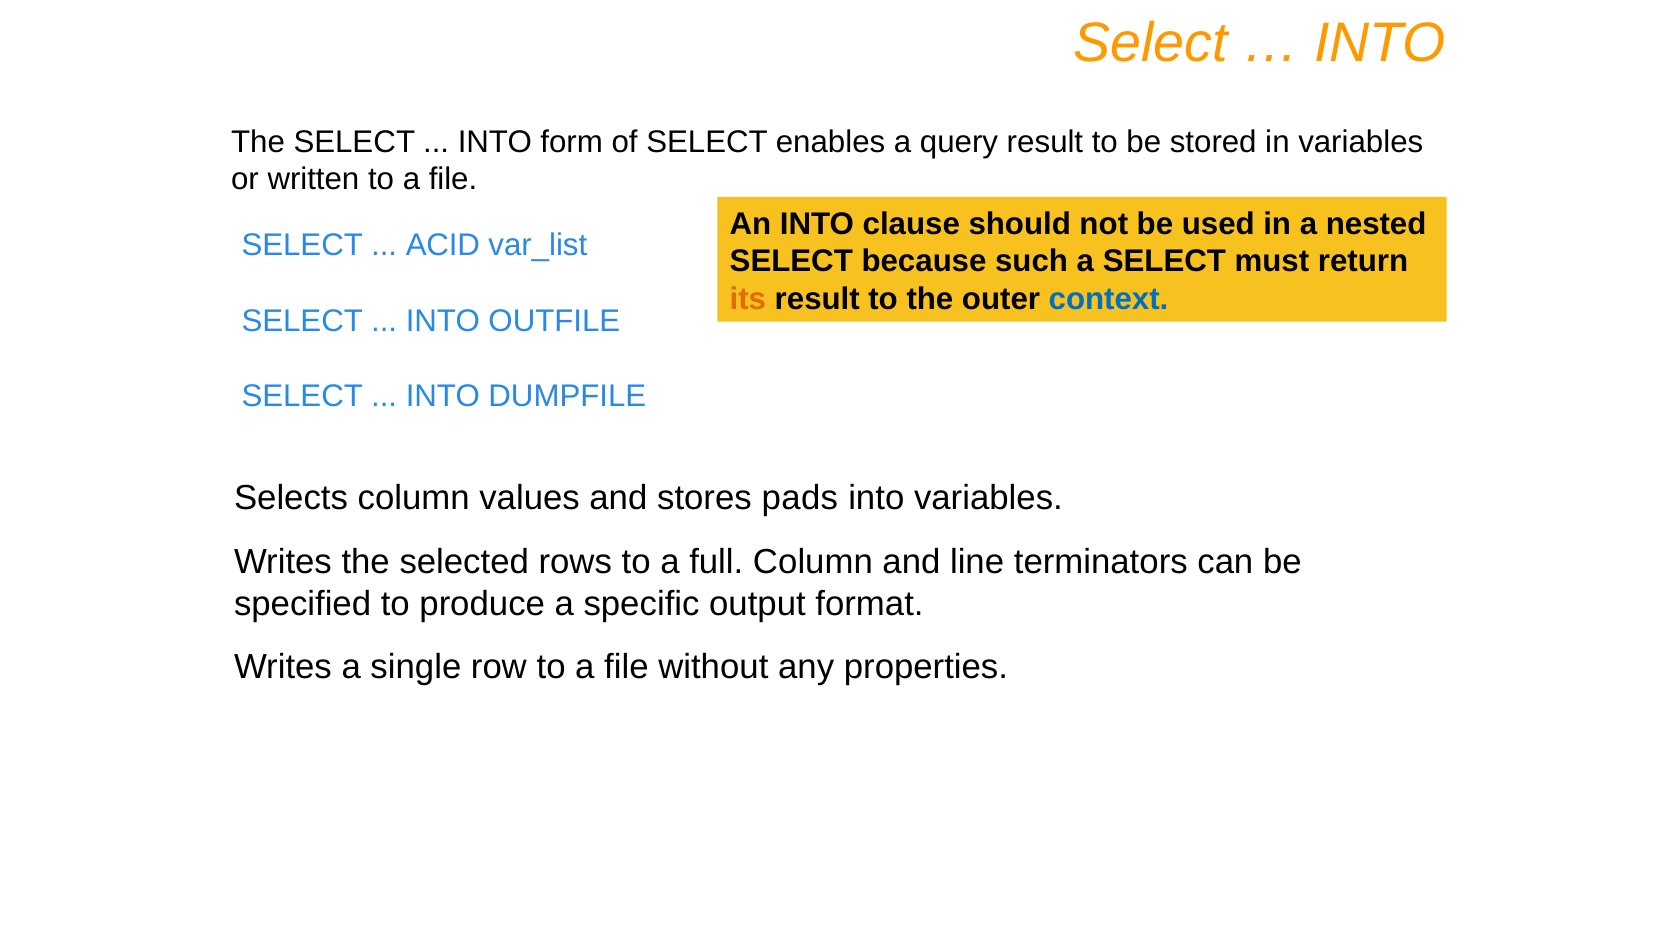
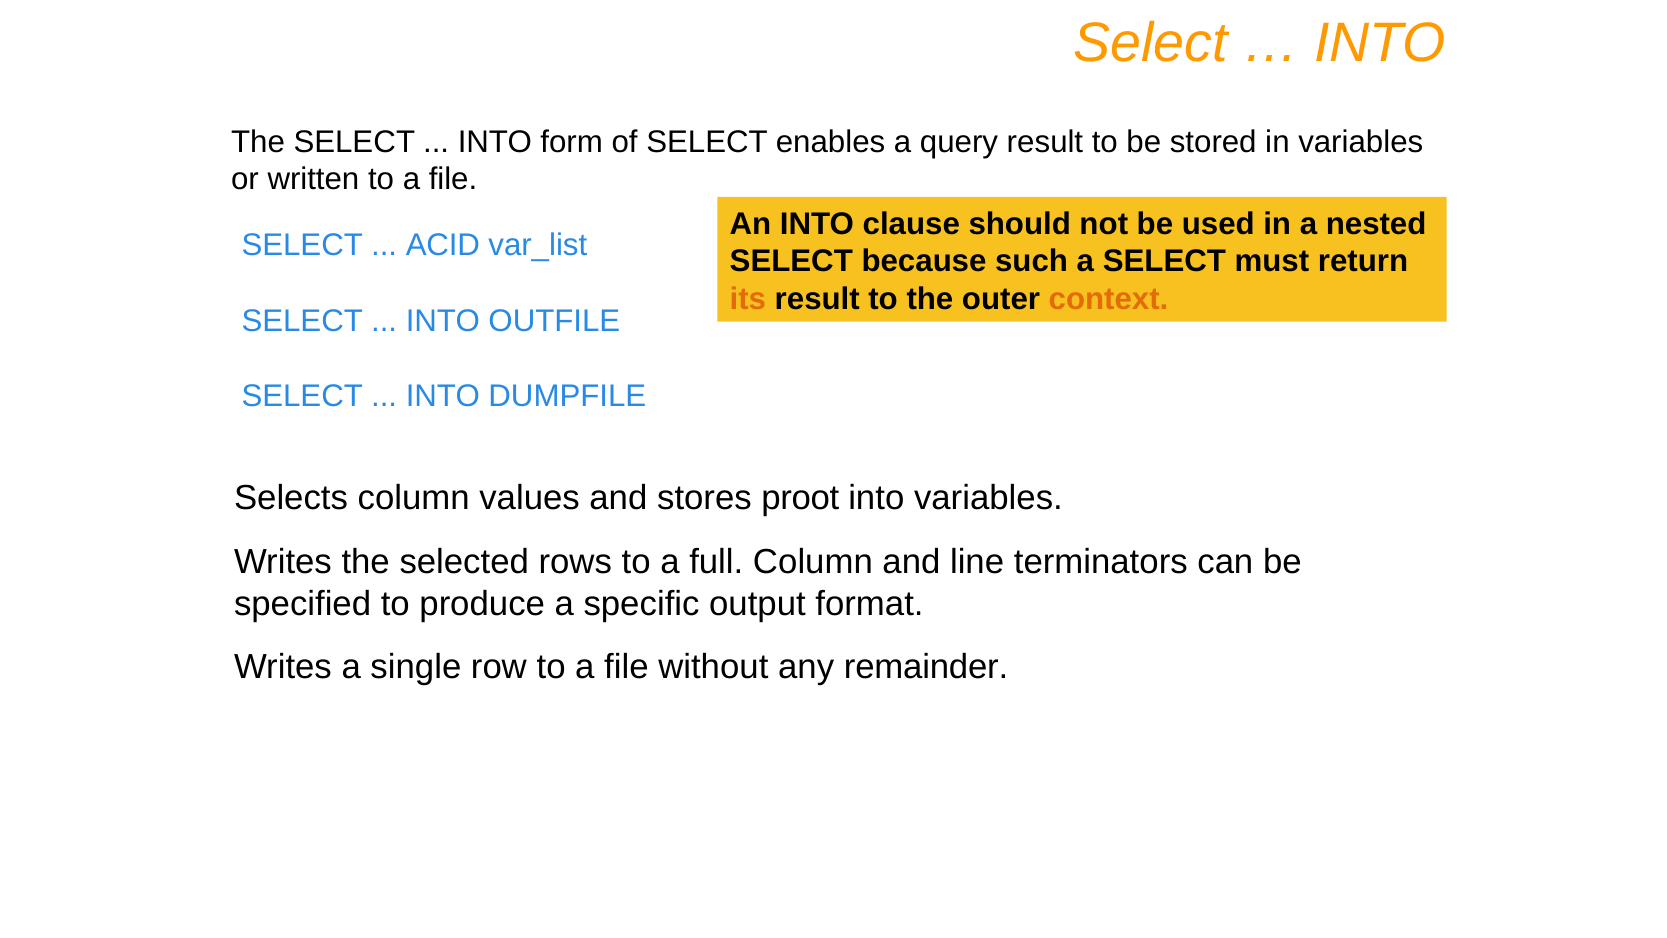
context colour: blue -> orange (1109, 299)
pads: pads -> proot (800, 498)
properties: properties -> remainder (926, 667)
